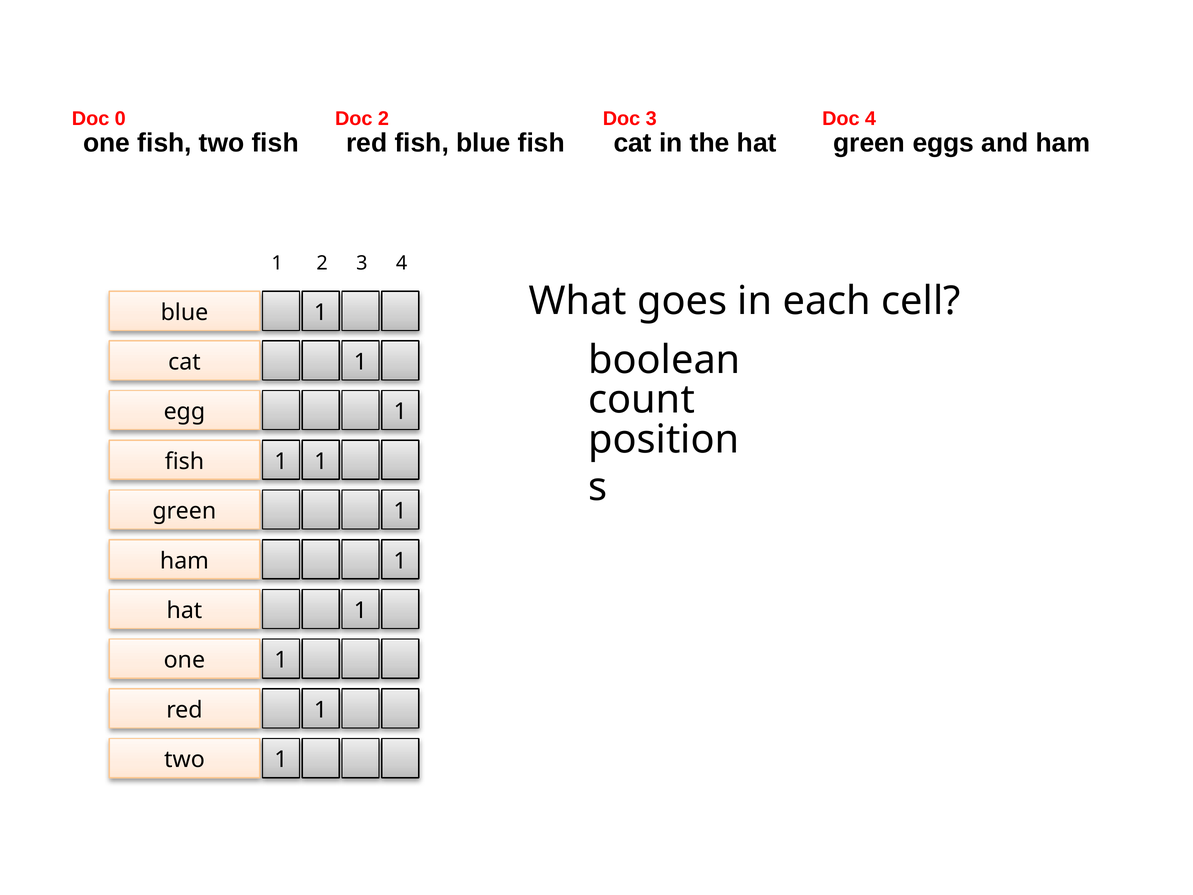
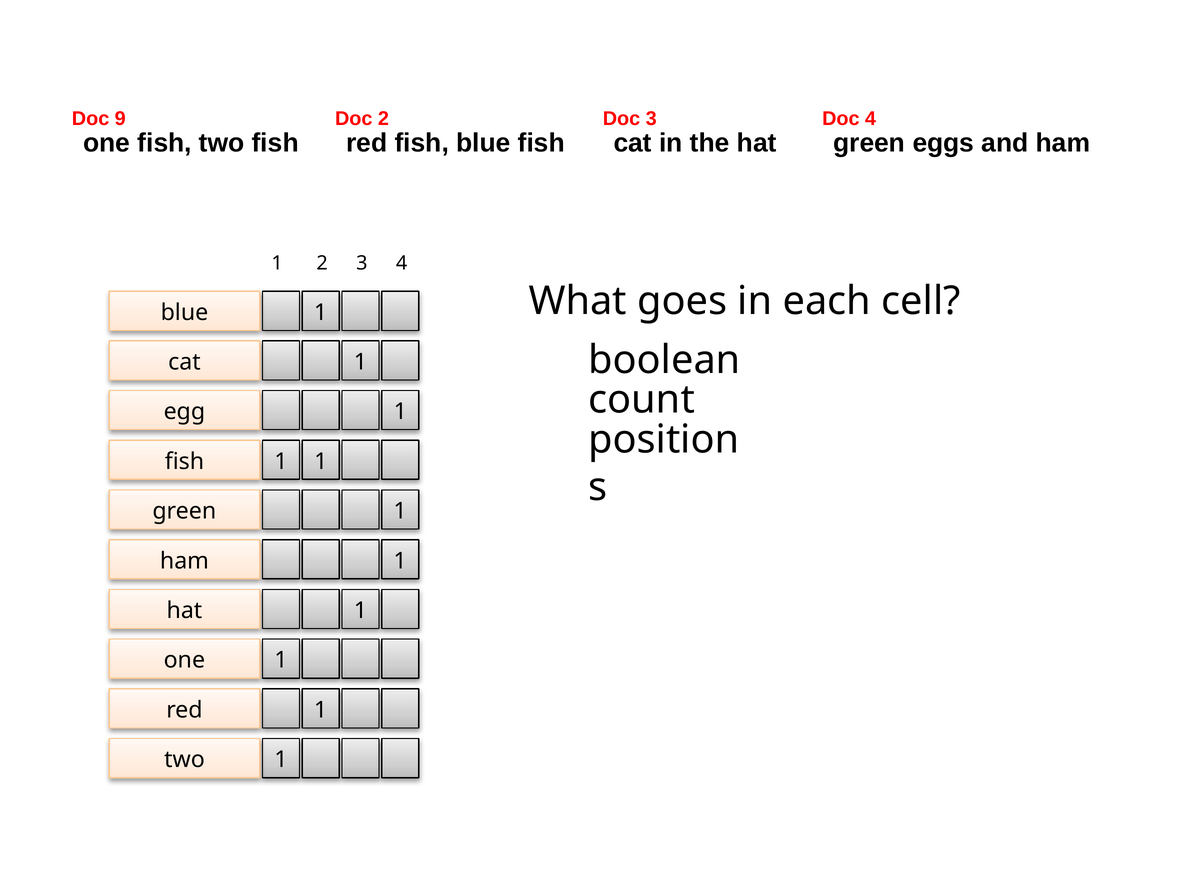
0: 0 -> 9 (120, 119)
